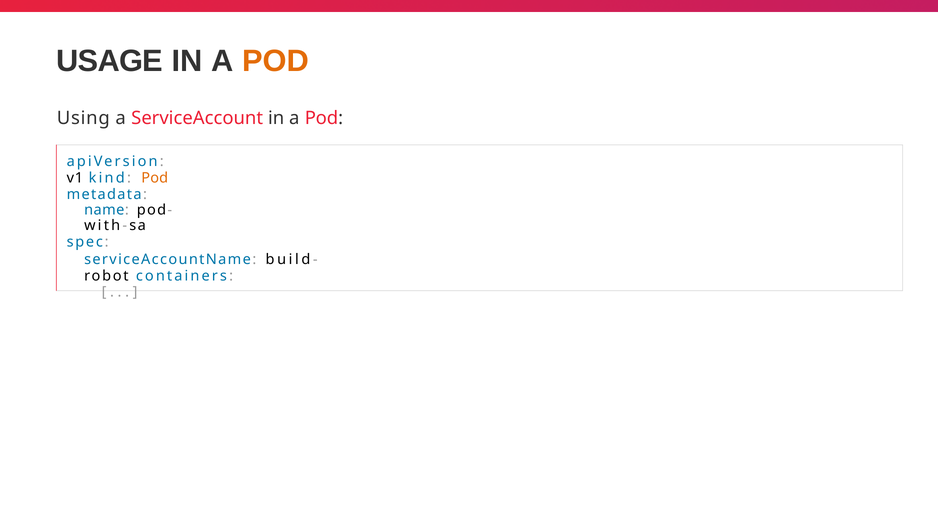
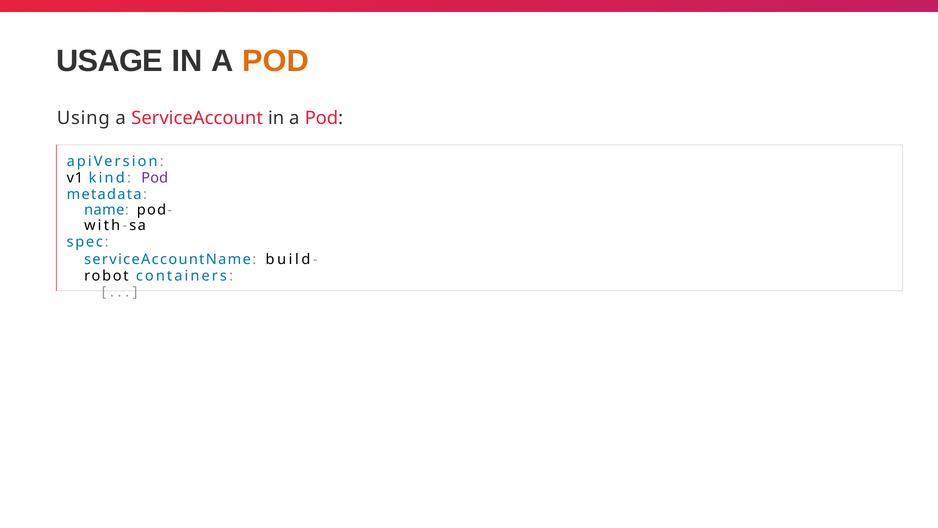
Pod colour: orange -> purple (155, 178)
